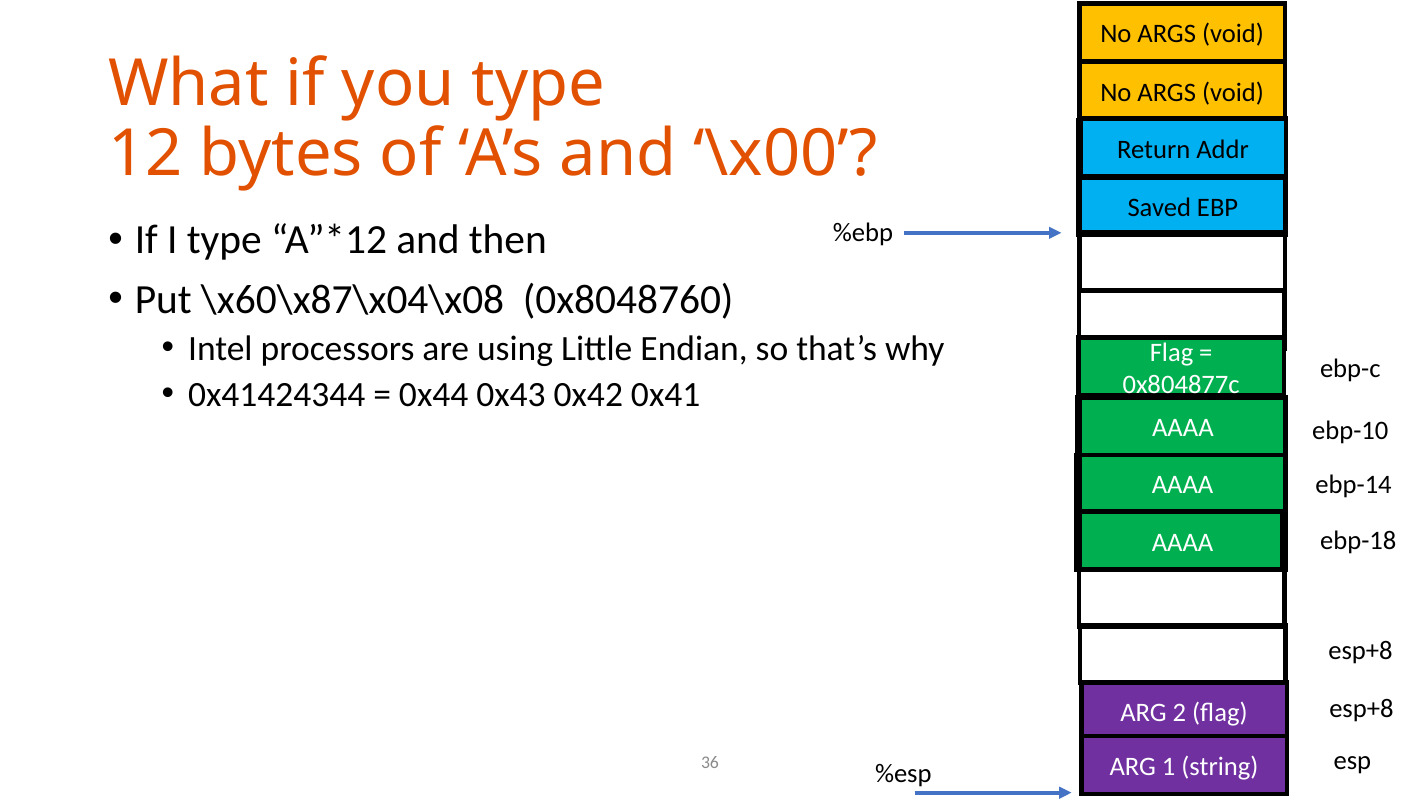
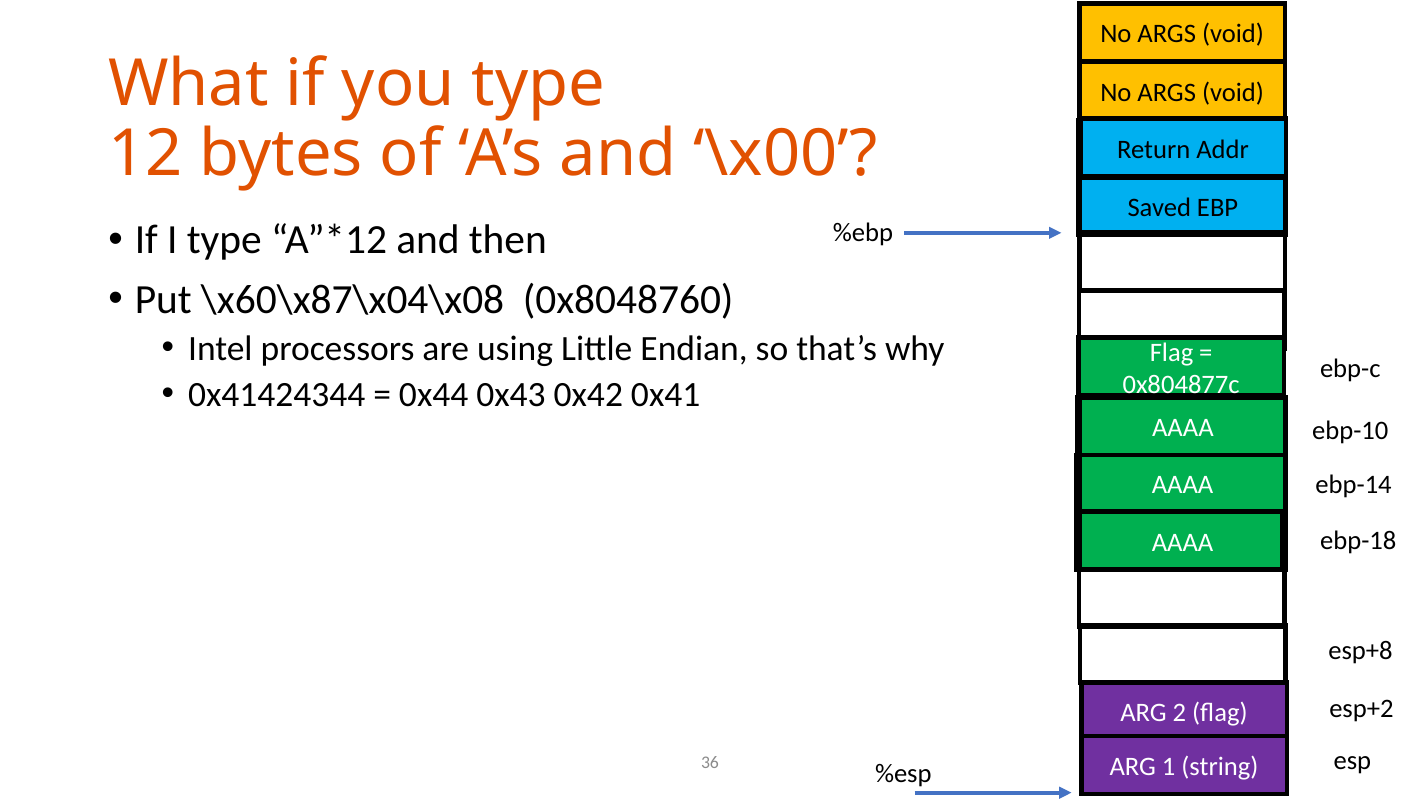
esp+8: esp+8 -> esp+2 (1361, 708)
